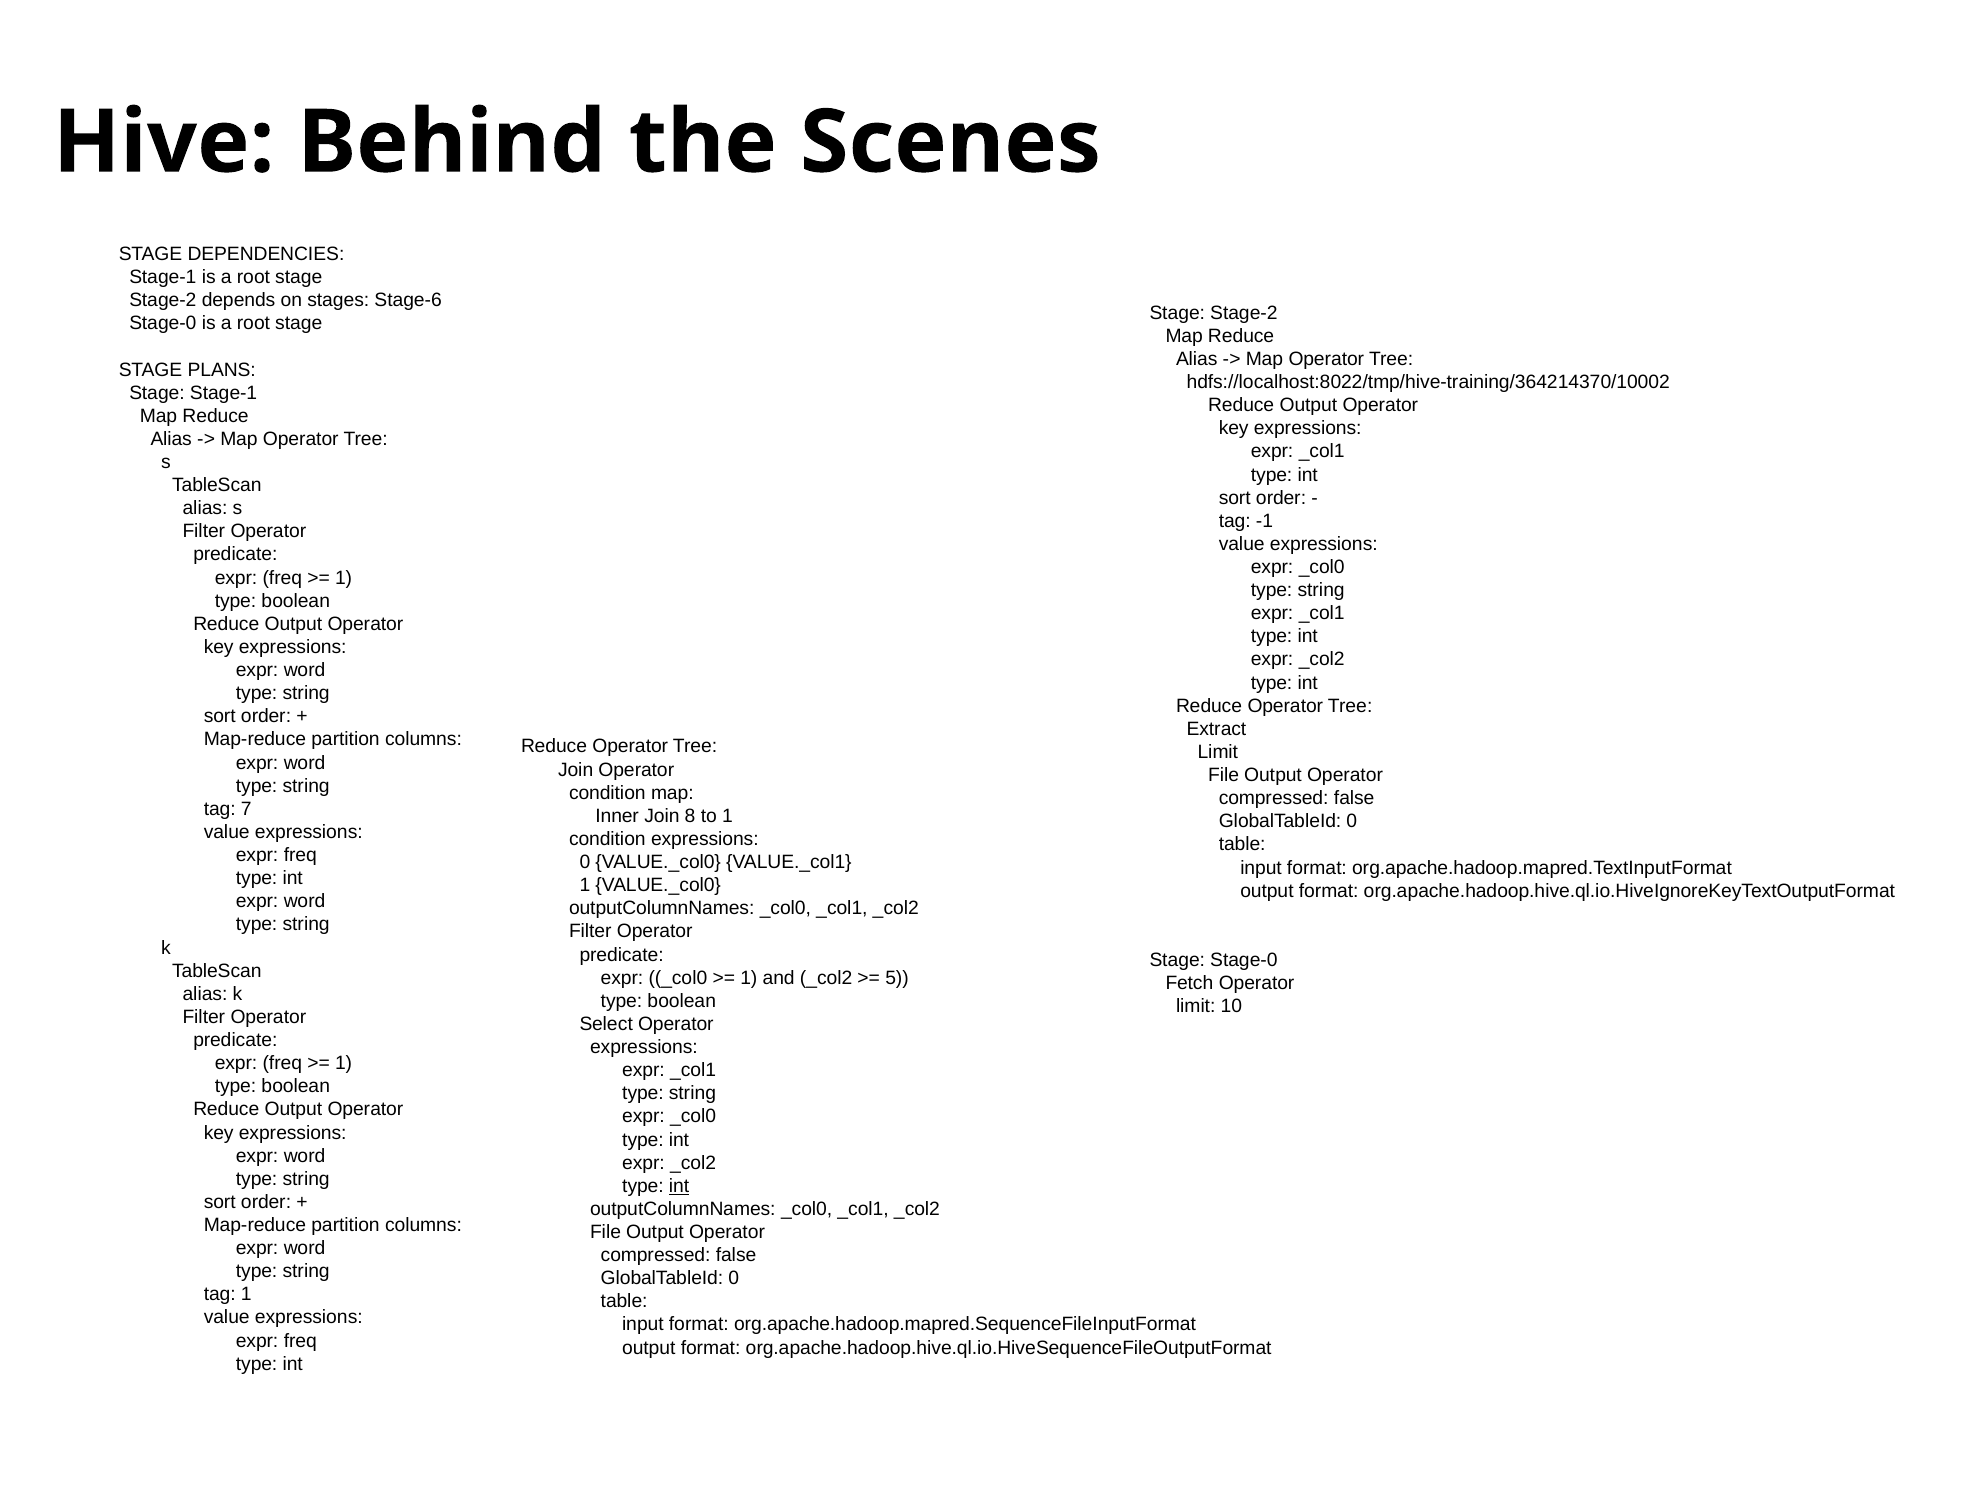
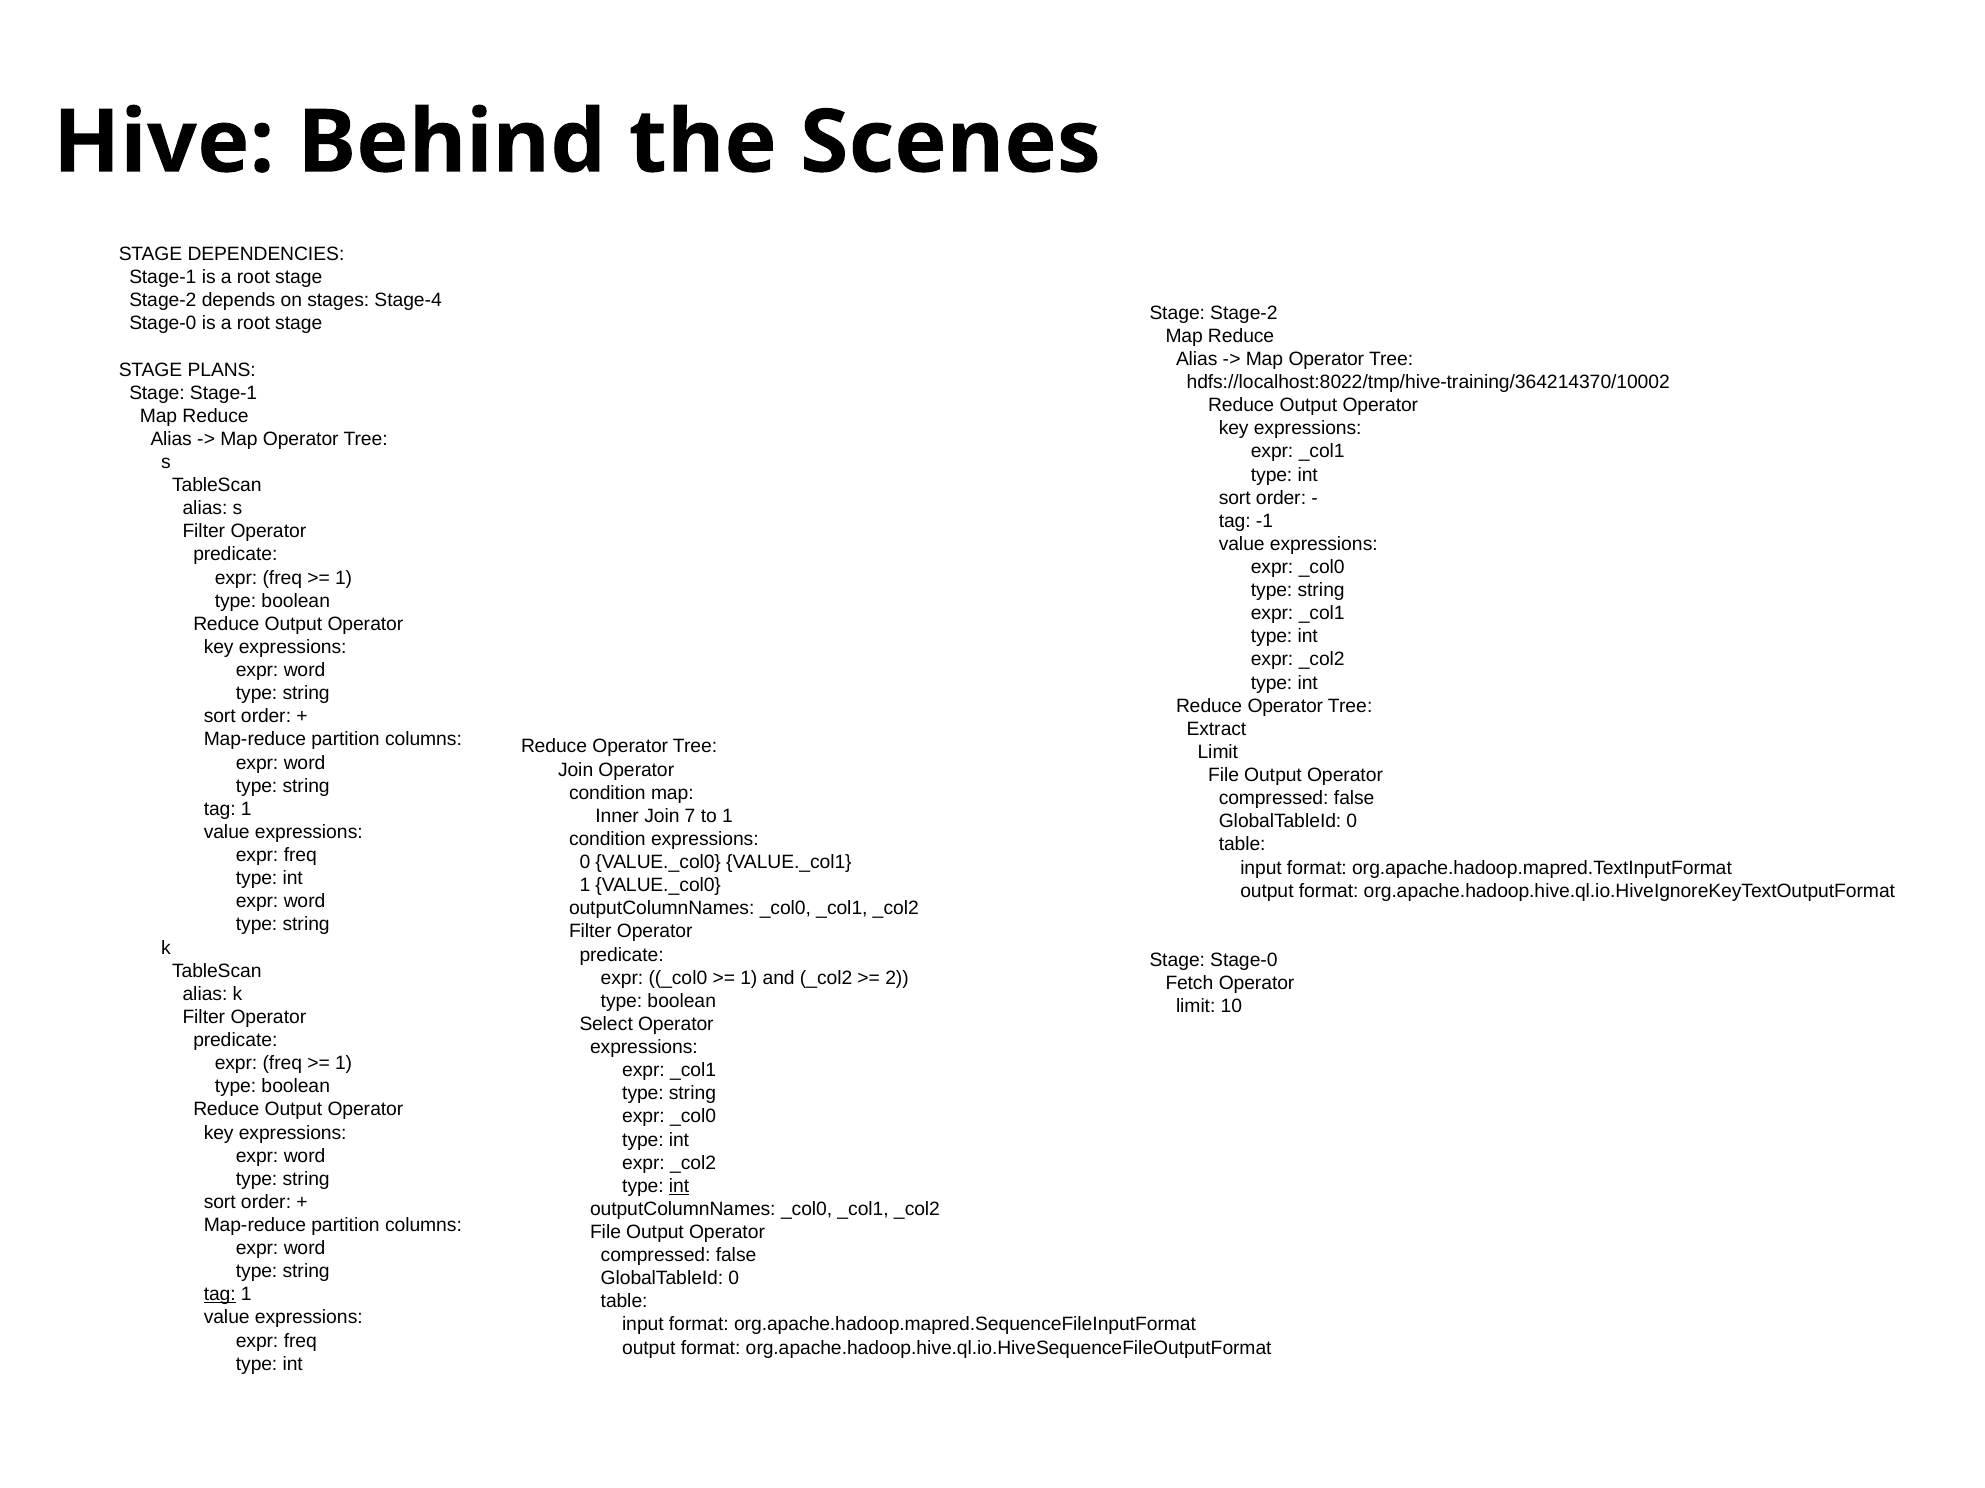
Stage-6: Stage-6 -> Stage-4 (408, 300)
7: 7 -> 1 (246, 809)
8: 8 -> 7 (690, 816)
5: 5 -> 2 (897, 978)
tag underline: none -> present (220, 1295)
